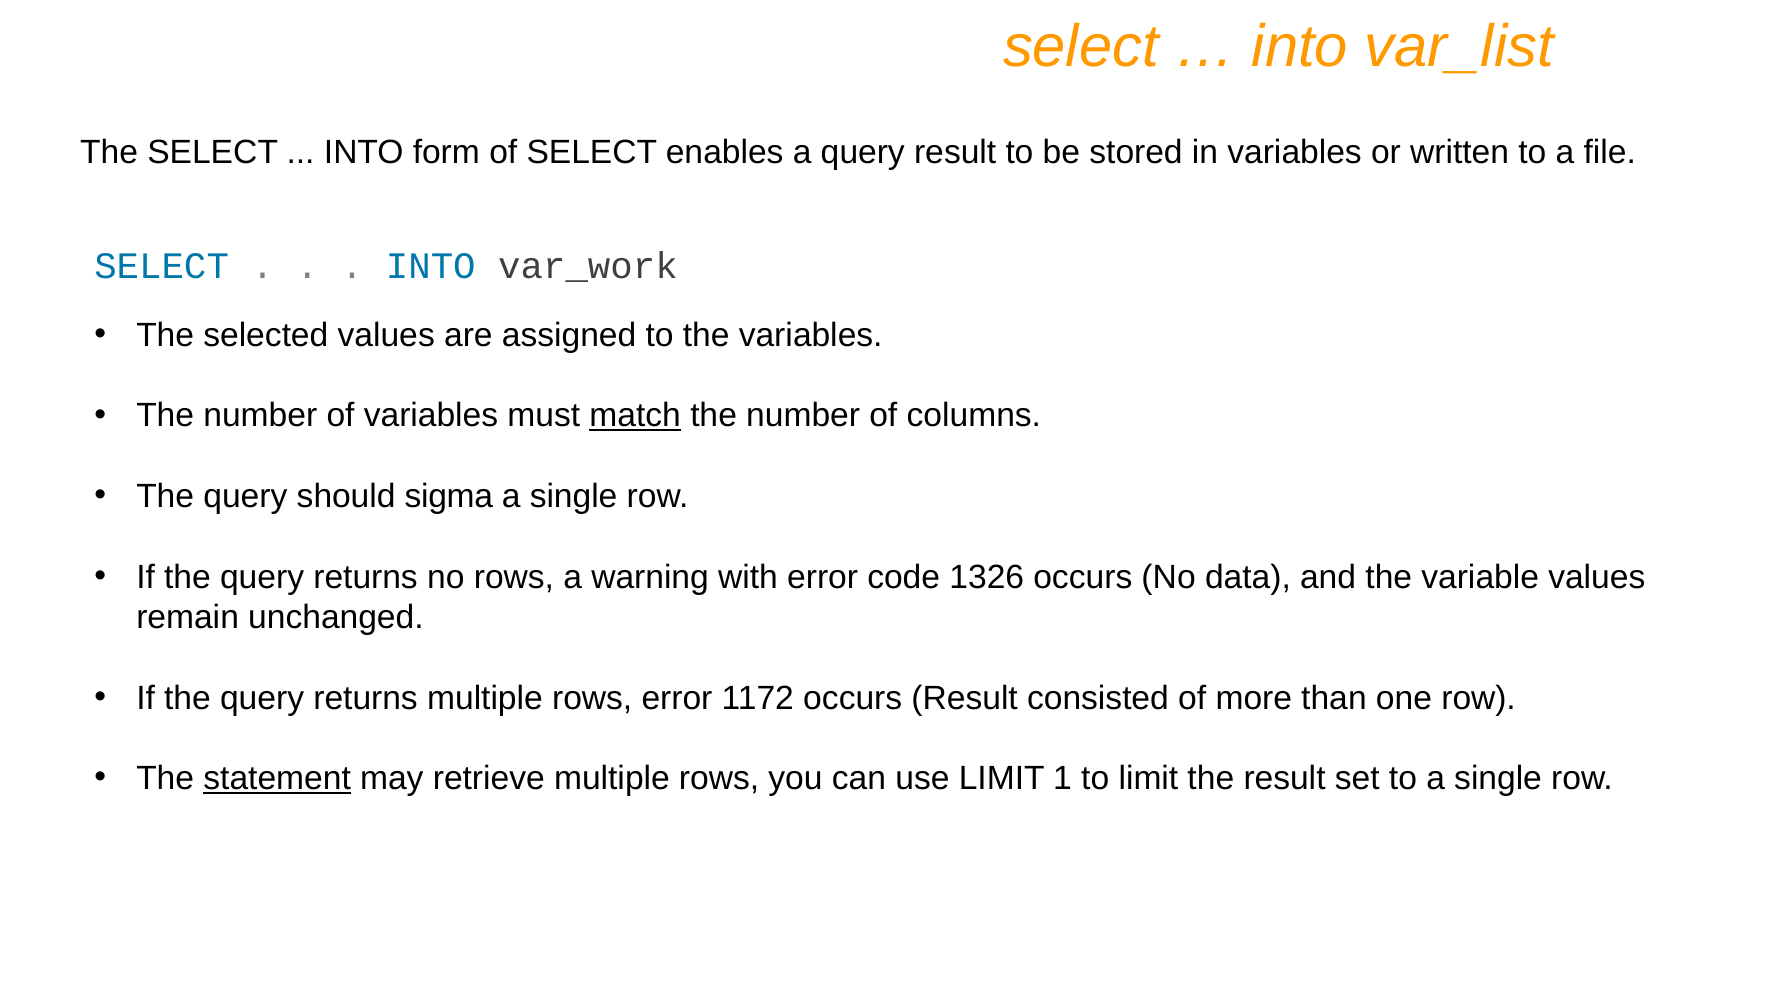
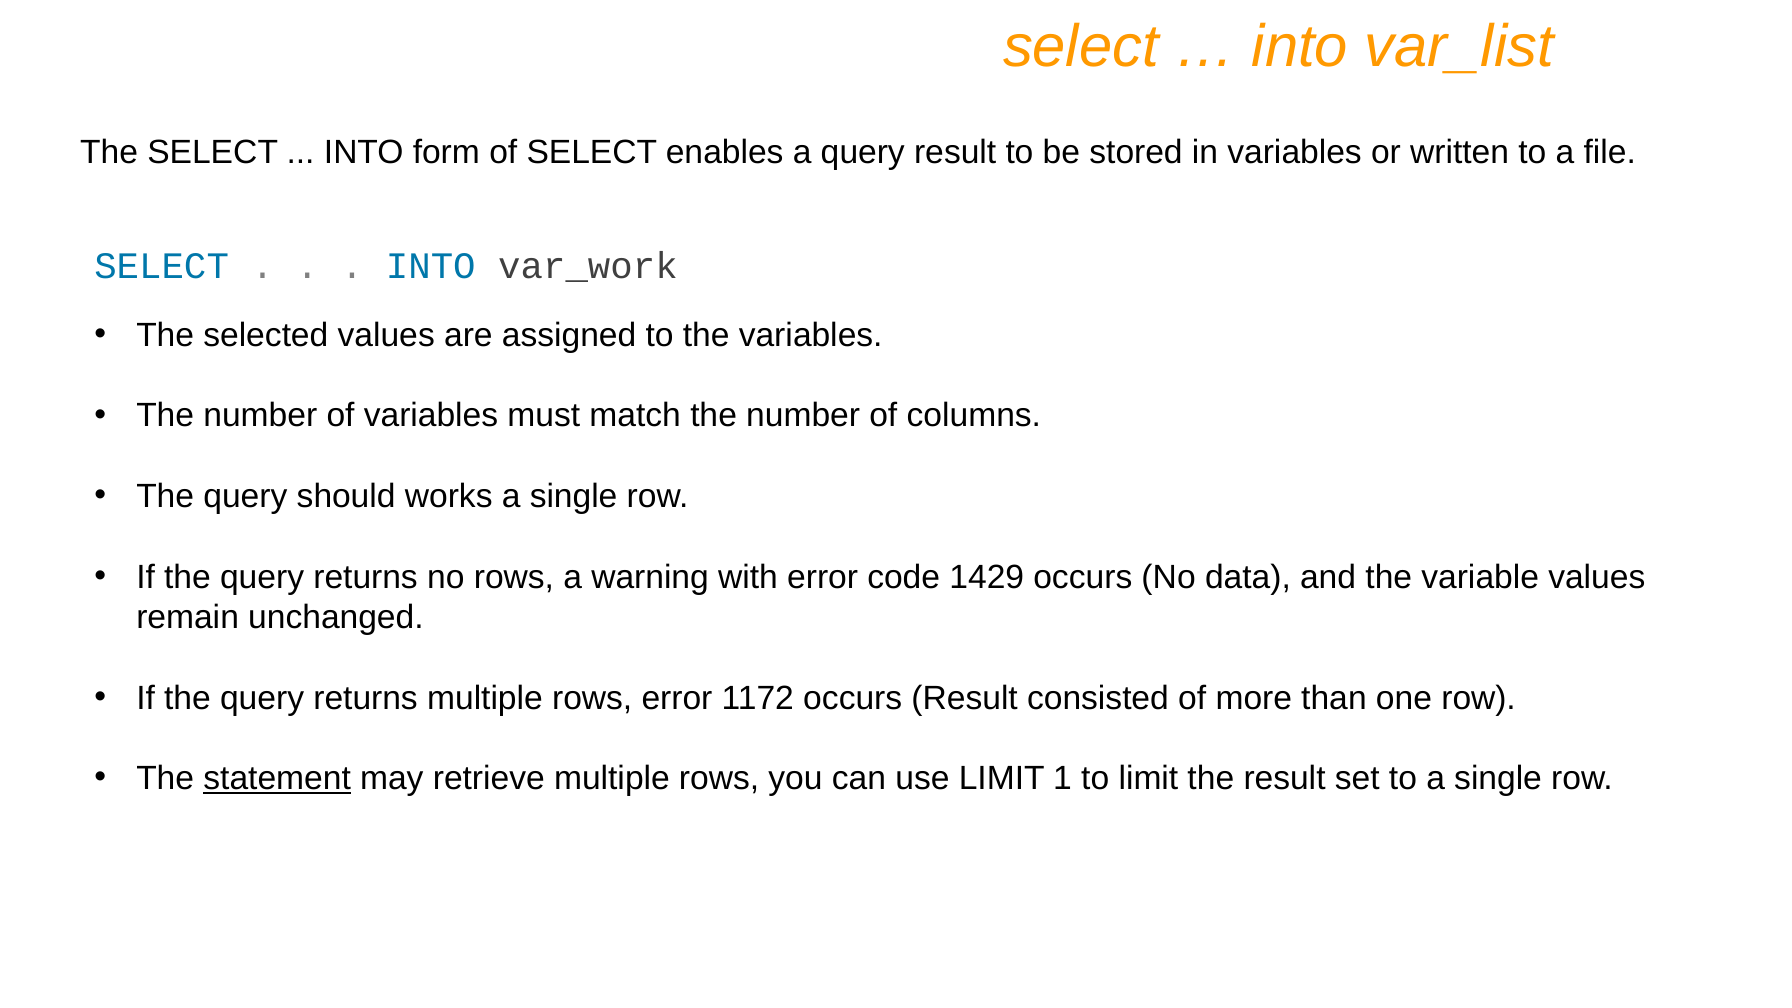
match underline: present -> none (635, 416)
sigma: sigma -> works (449, 496)
1326: 1326 -> 1429 (987, 577)
